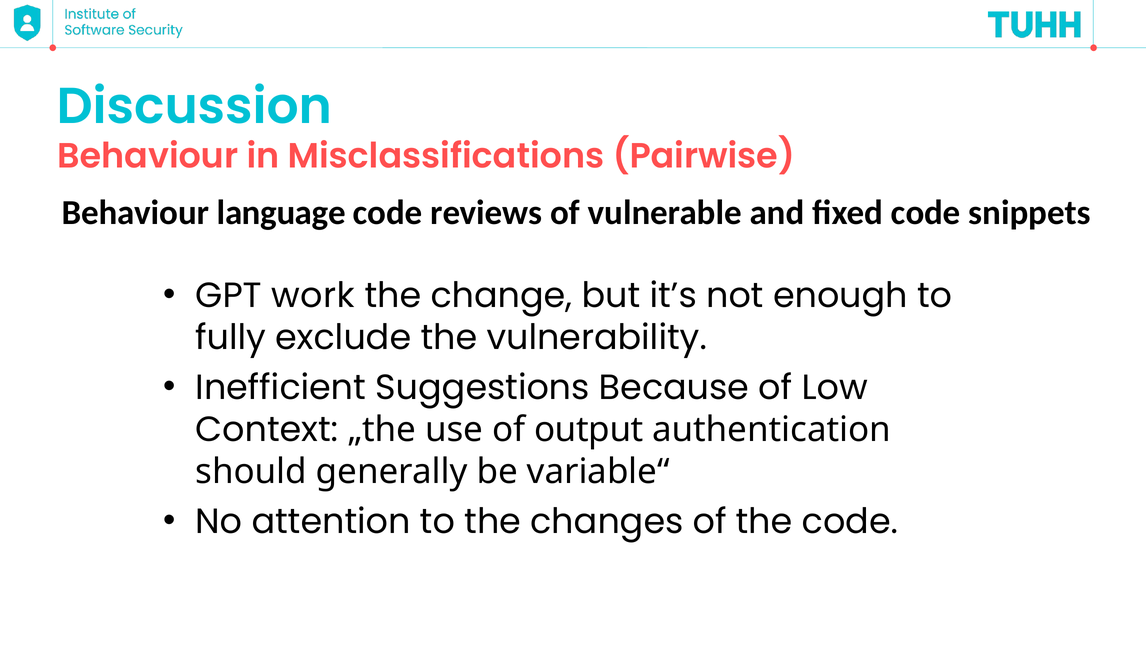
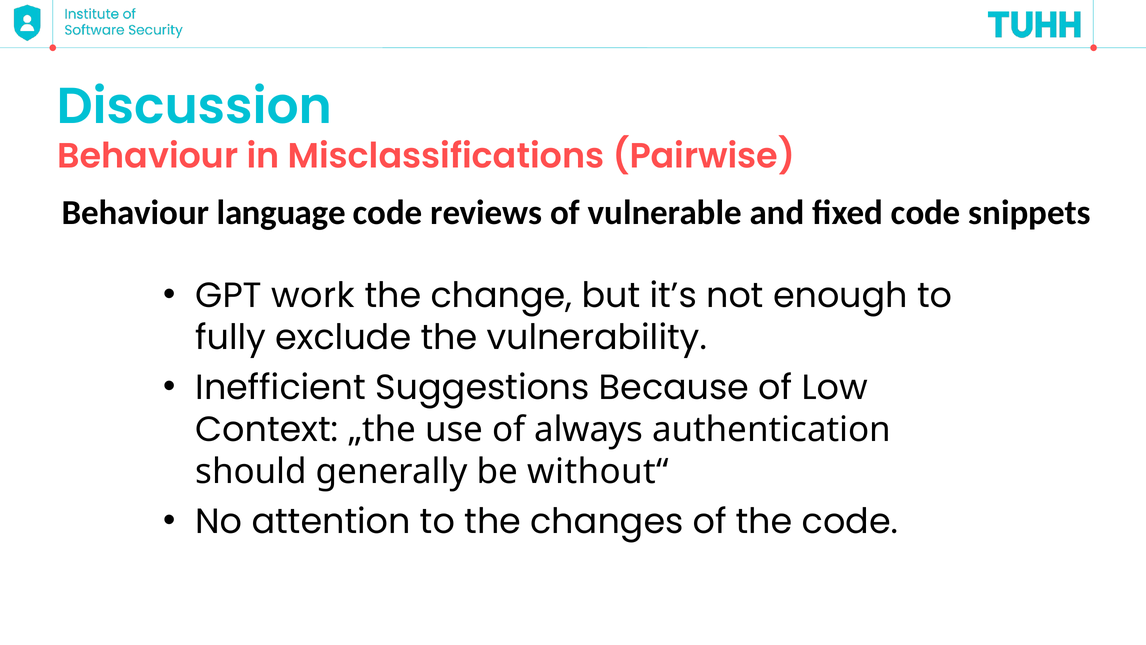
output: output -> always (589, 429)
variable“: variable“ -> without“ (598, 471)
